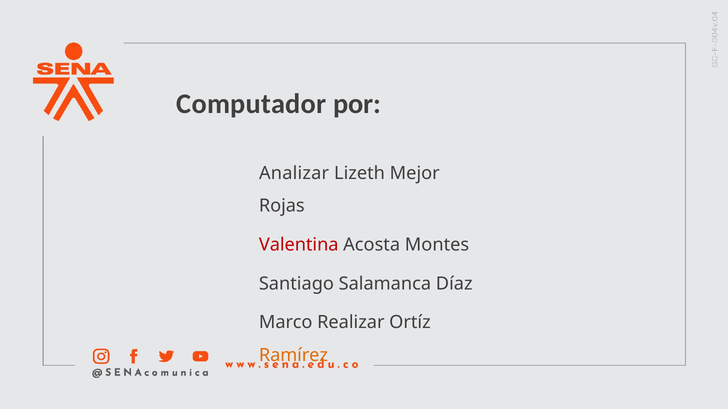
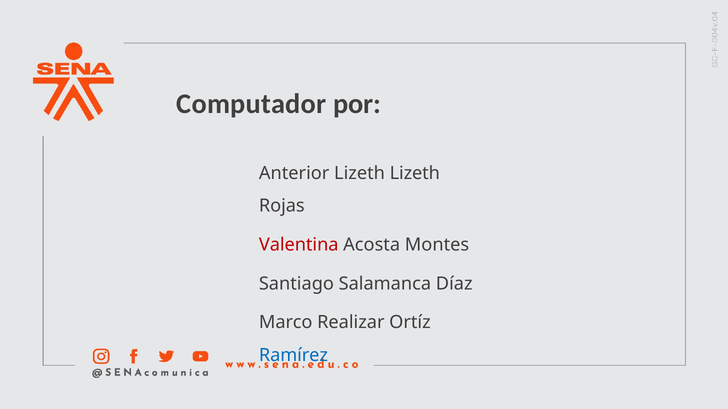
Analizar: Analizar -> Anterior (294, 173)
Lizeth Mejor: Mejor -> Lizeth (415, 173)
Ramírez colour: orange -> blue (293, 356)
